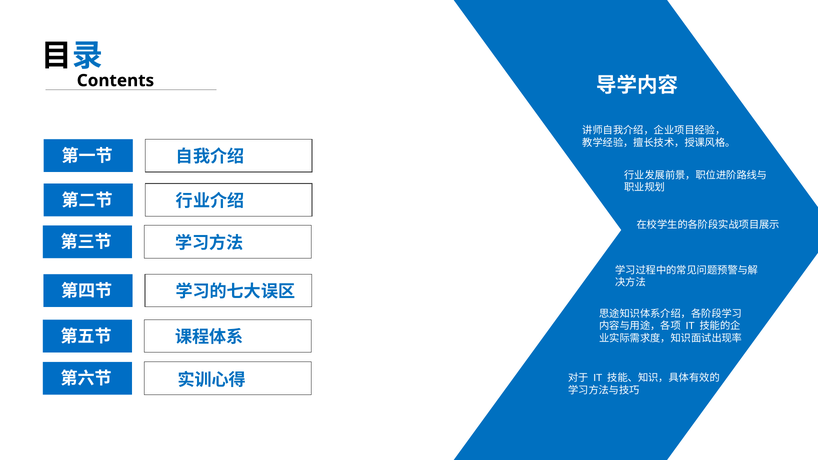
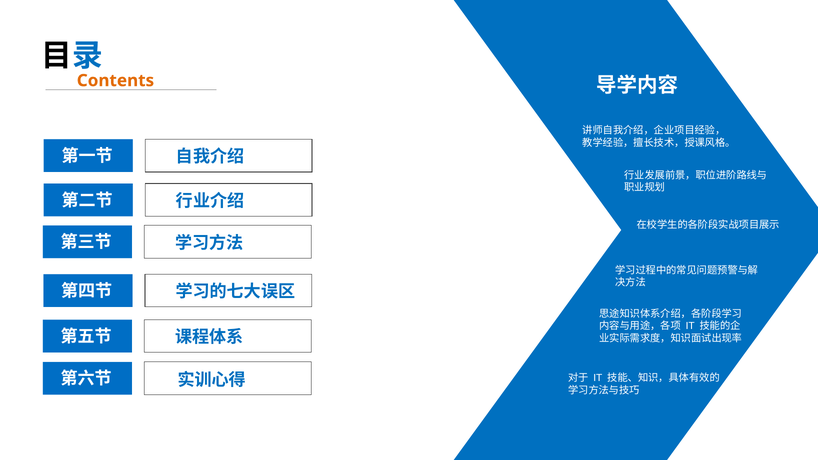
Contents colour: black -> orange (115, 81)
